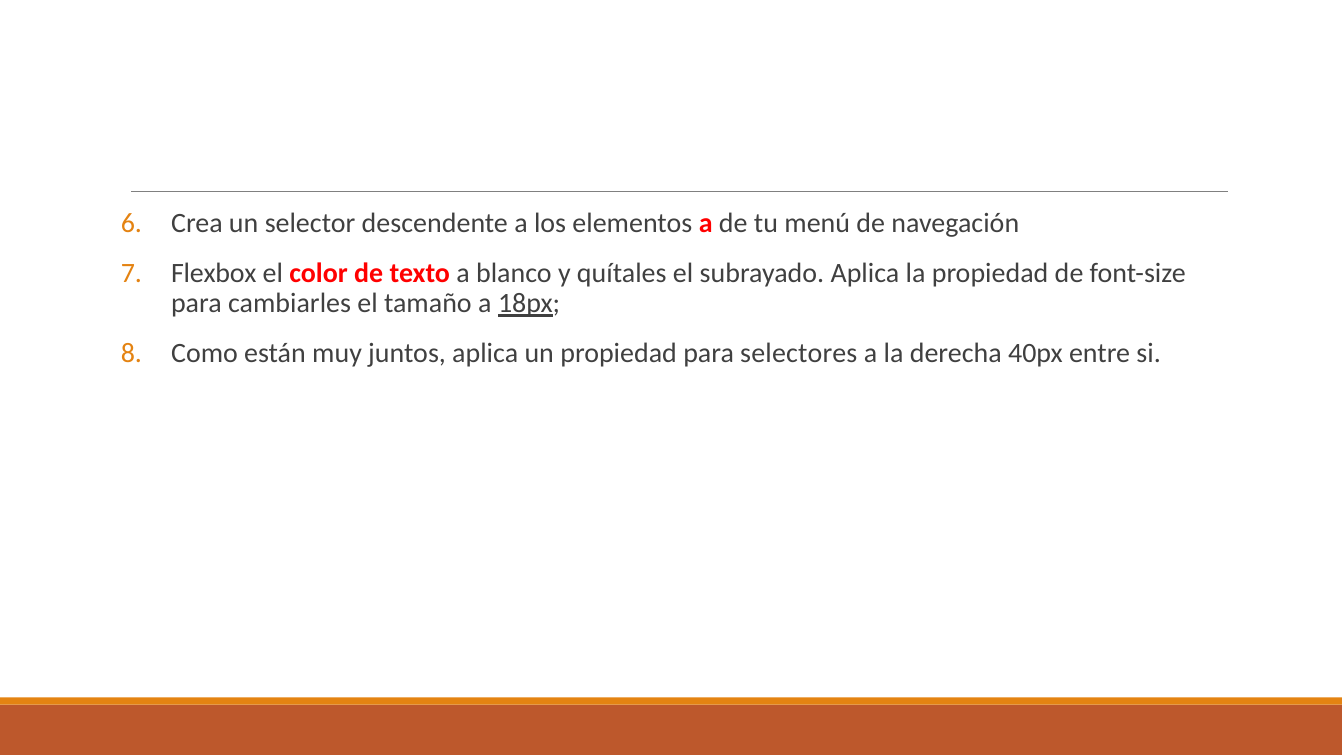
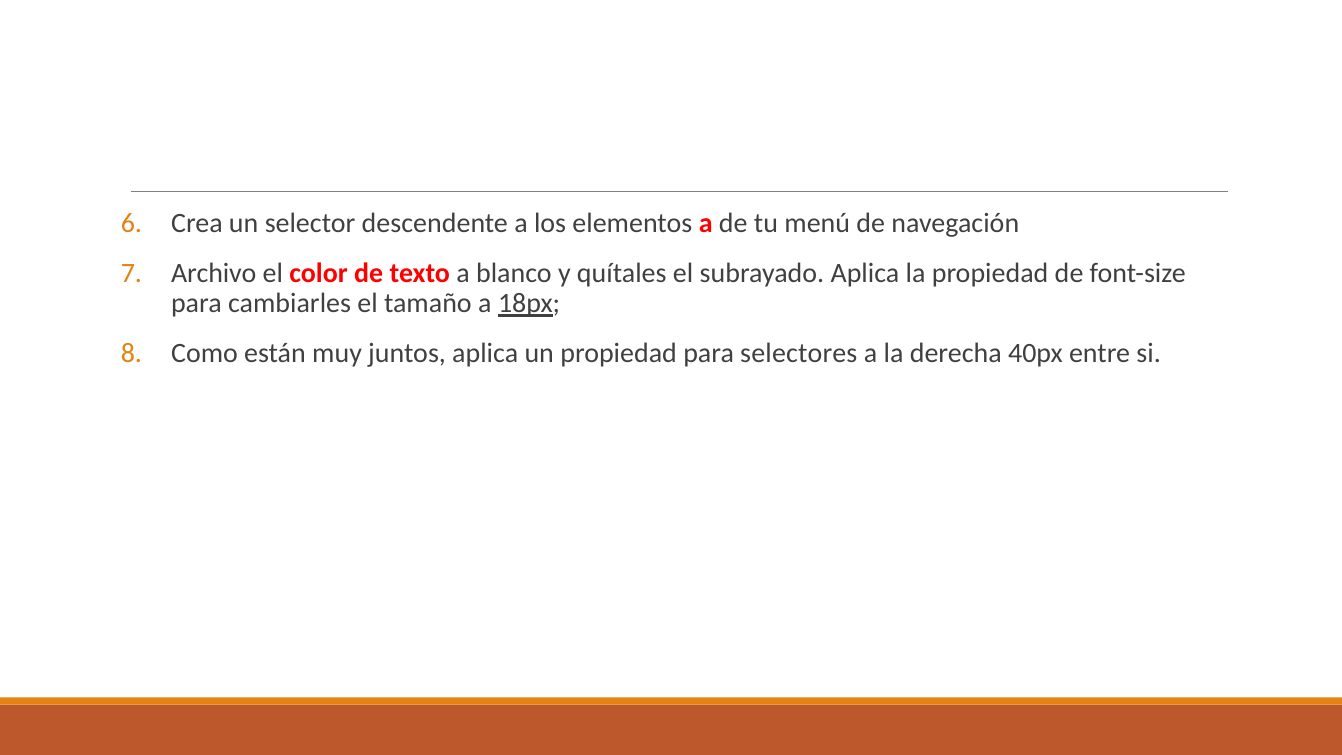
Flexbox: Flexbox -> Archivo (214, 273)
